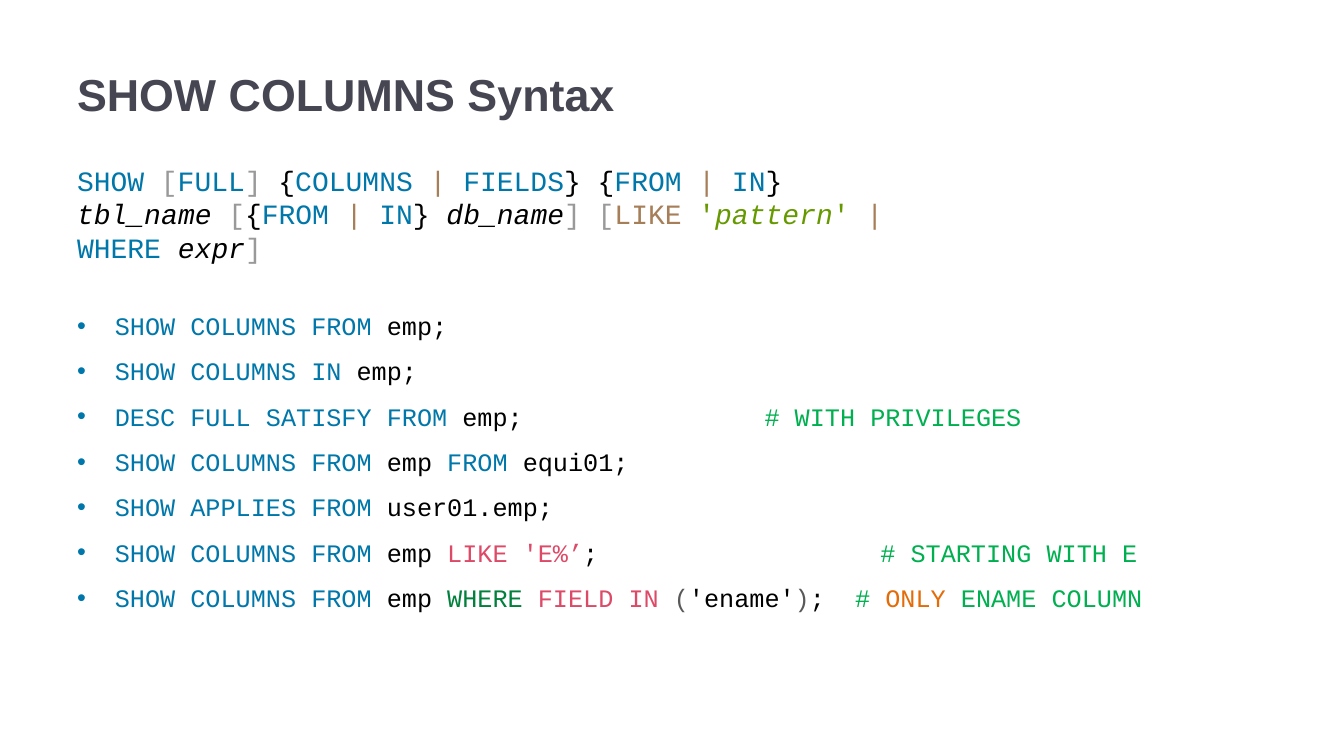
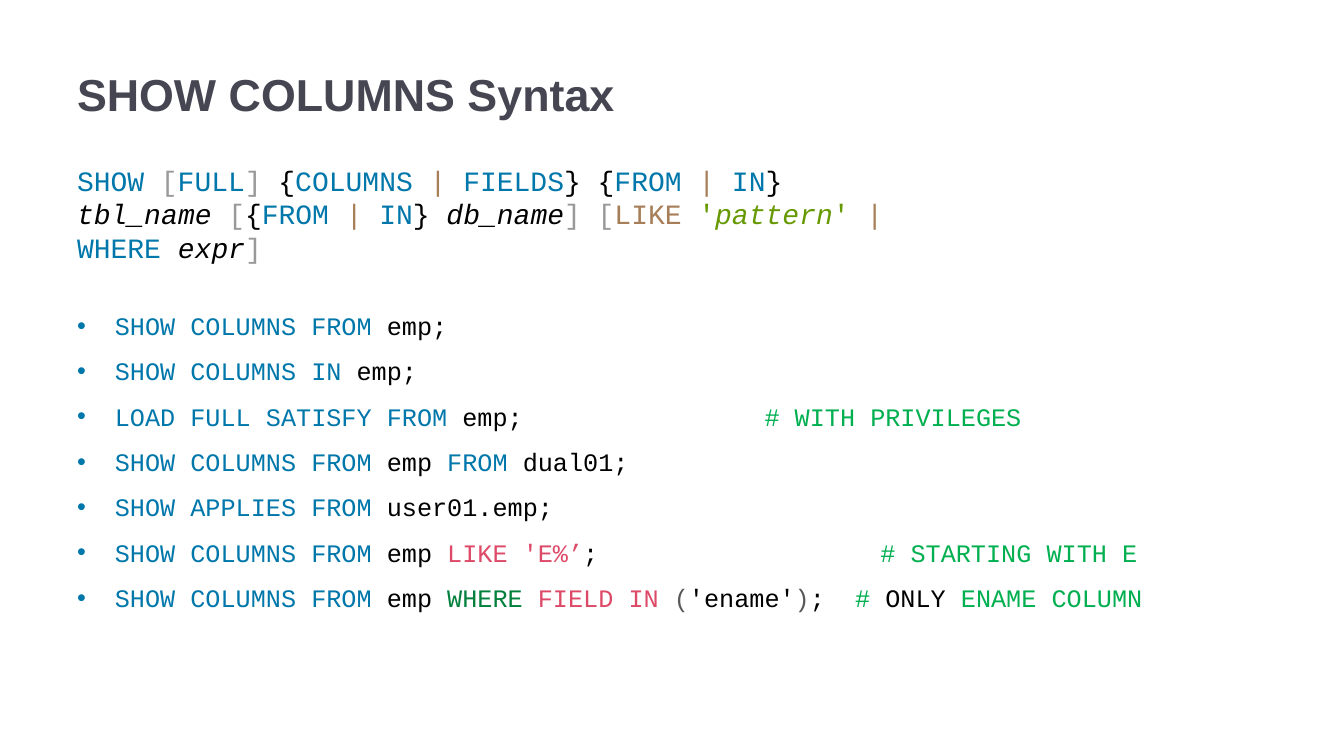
DESC: DESC -> LOAD (145, 418)
equi01: equi01 -> dual01 (576, 464)
ONLY colour: orange -> black (916, 599)
